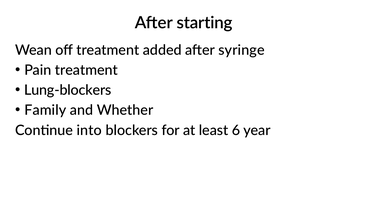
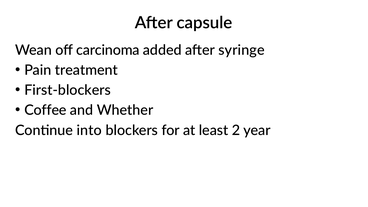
starting: starting -> capsule (204, 23)
off treatment: treatment -> carcinoma (108, 50)
Lung-blockers: Lung-blockers -> First-blockers (68, 90)
Family: Family -> Coffee (45, 110)
6: 6 -> 2 (236, 130)
